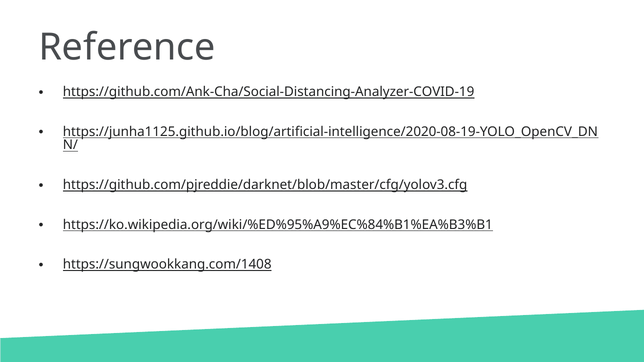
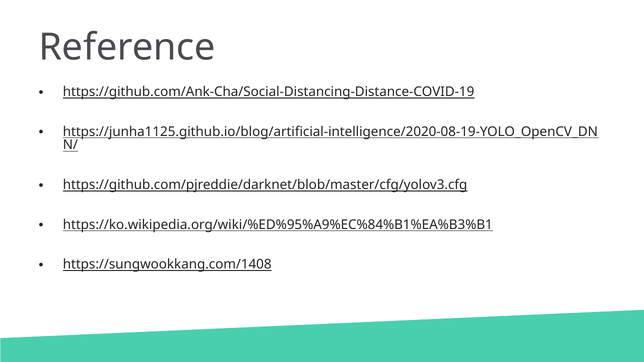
https://github.com/Ank-Cha/Social-Distancing-Analyzer-COVID-19: https://github.com/Ank-Cha/Social-Distancing-Analyzer-COVID-19 -> https://github.com/Ank-Cha/Social-Distancing-Distance-COVID-19 (269, 92)
